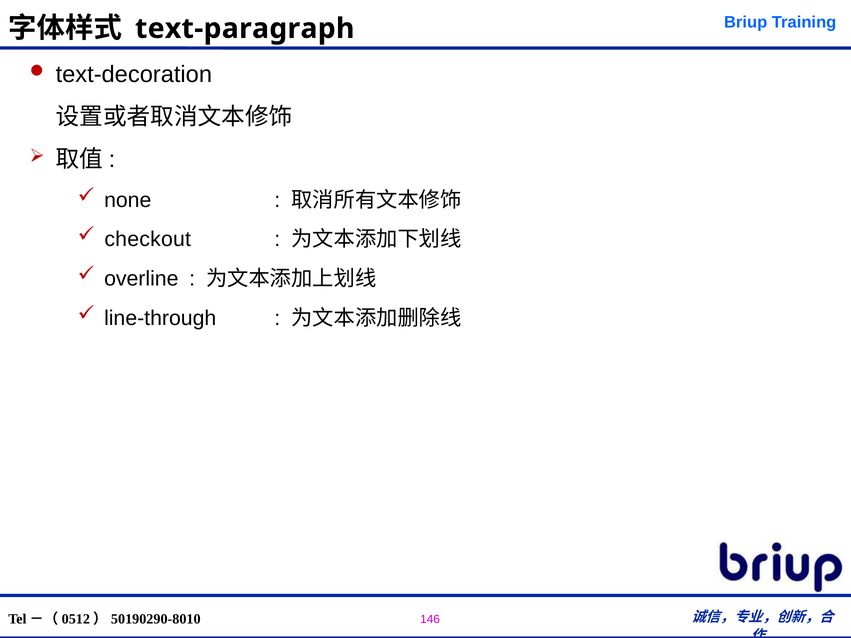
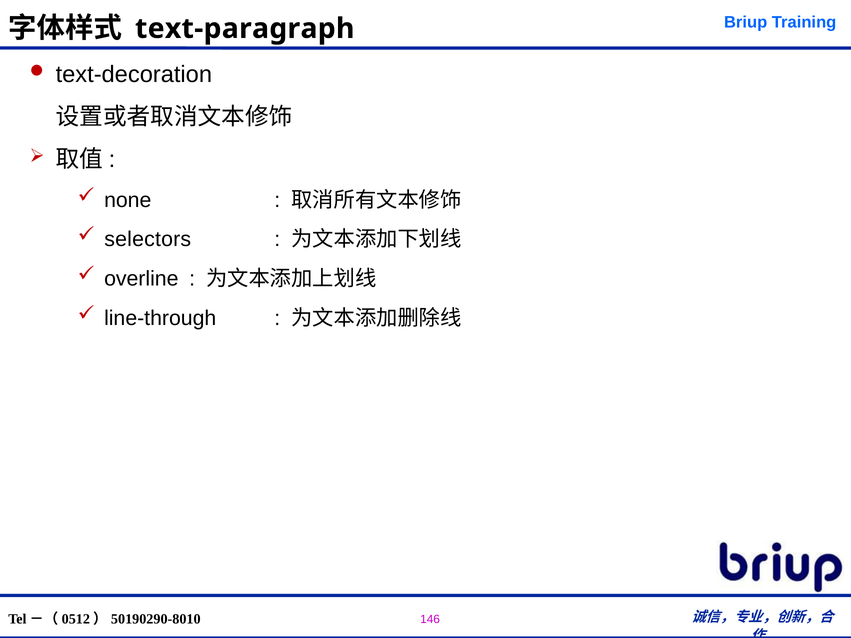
checkout: checkout -> selectors (148, 240)
